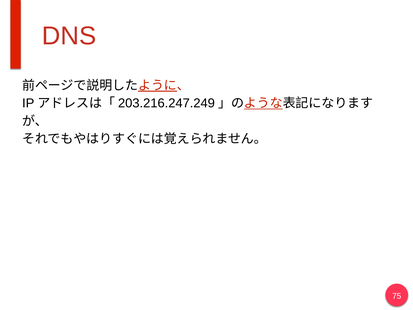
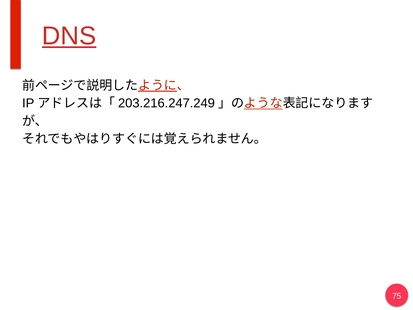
DNS underline: none -> present (69, 36)
